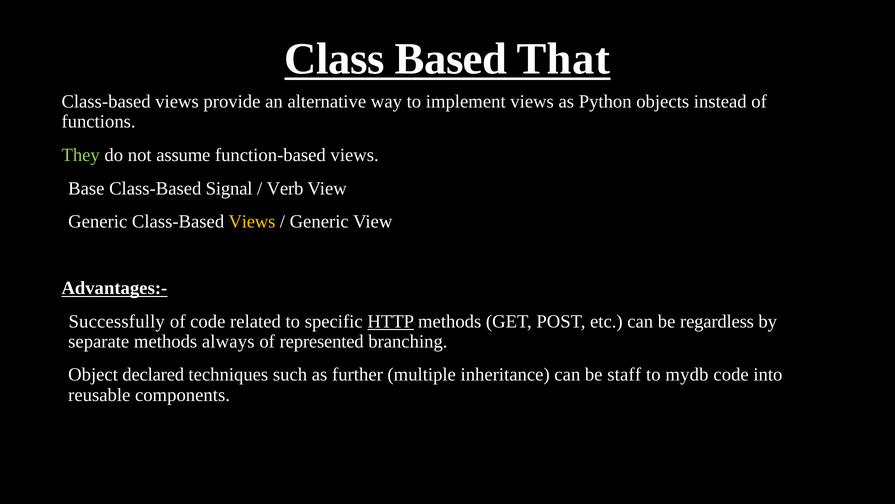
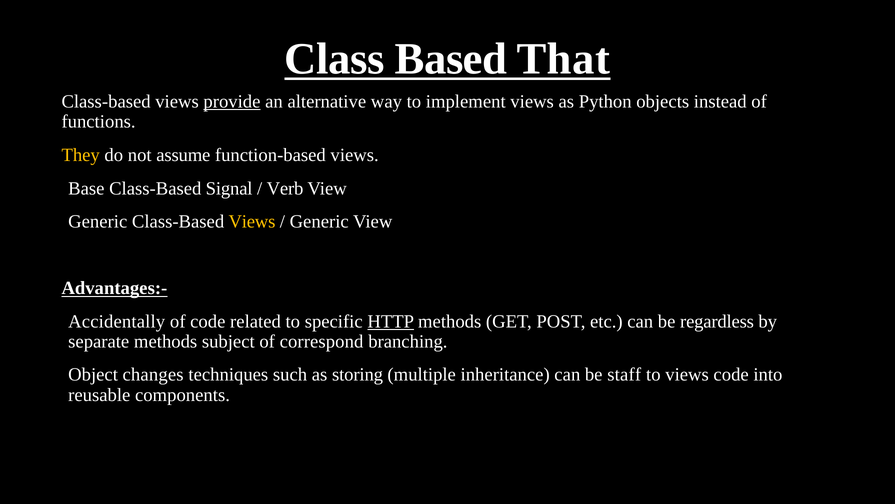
provide underline: none -> present (232, 102)
They colour: light green -> yellow (81, 155)
Successfully: Successfully -> Accidentally (117, 321)
always: always -> subject (228, 341)
represented: represented -> correspond (322, 341)
declared: declared -> changes (153, 374)
further: further -> storing (358, 374)
to mydb: mydb -> views (687, 374)
